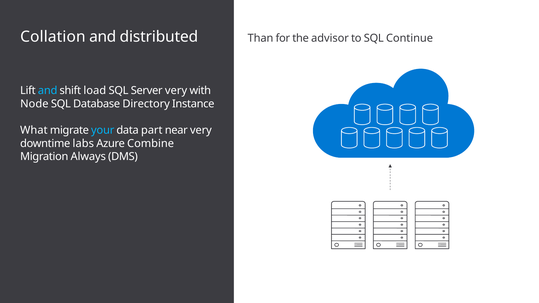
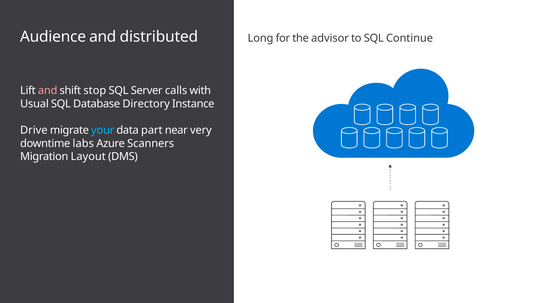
Collation: Collation -> Audience (53, 37)
Than: Than -> Long (261, 38)
and colour: light blue -> pink (48, 91)
load: load -> stop (95, 91)
Server very: very -> calls (176, 91)
Node: Node -> Usual (34, 104)
What: What -> Drive (34, 130)
Combine: Combine -> Scanners (151, 143)
Always: Always -> Layout (88, 157)
